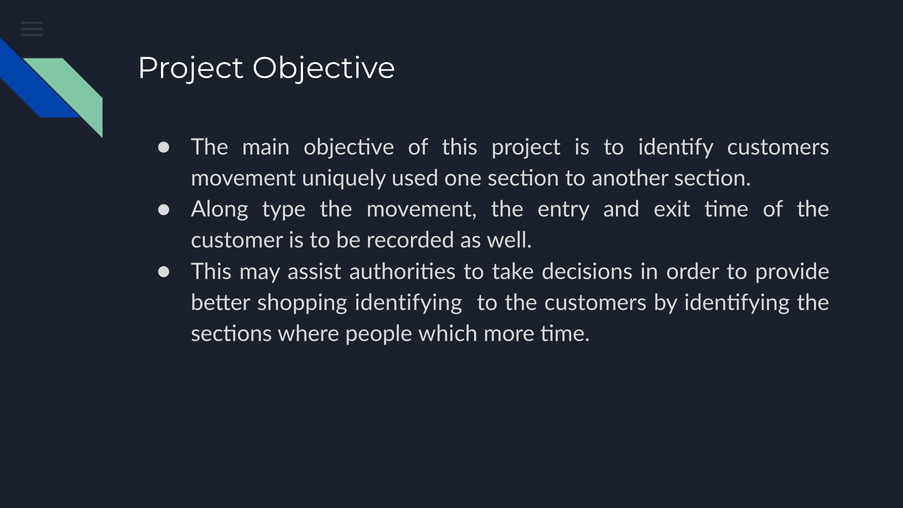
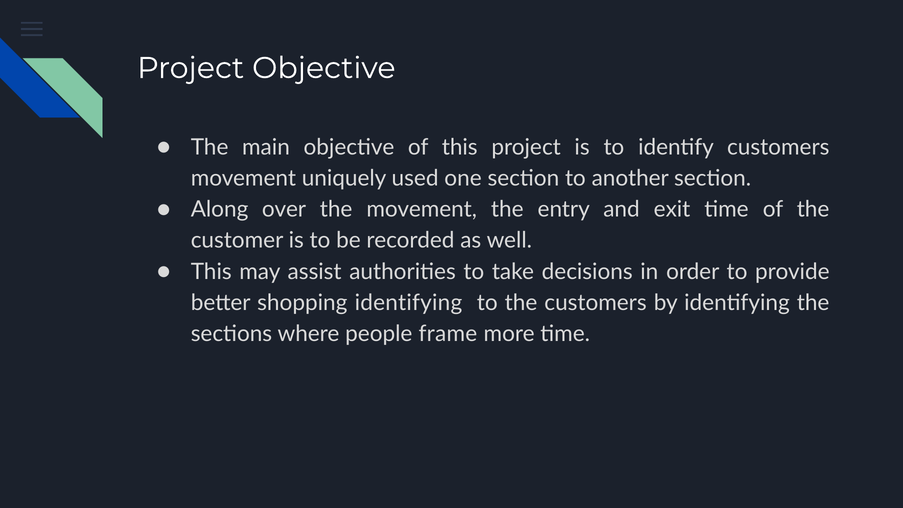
type: type -> over (284, 209)
which: which -> frame (448, 334)
